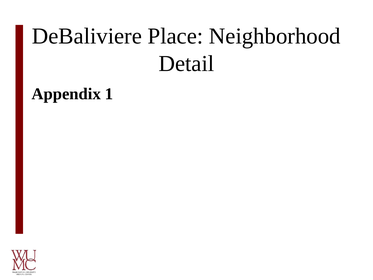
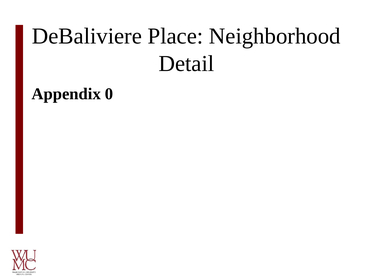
1: 1 -> 0 (109, 94)
